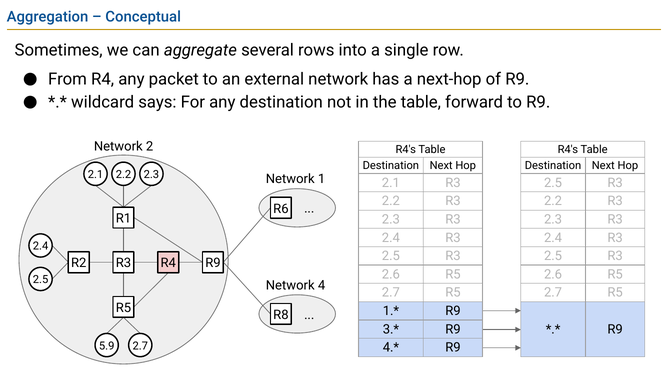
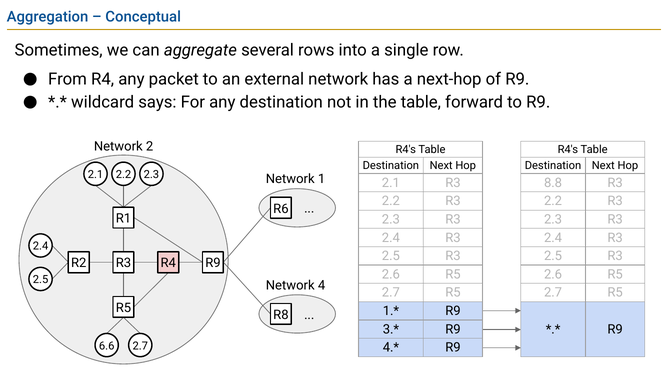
2.5: 2.5 -> 8.8 (553, 183)
5.9: 5.9 -> 6.6 (107, 346)
